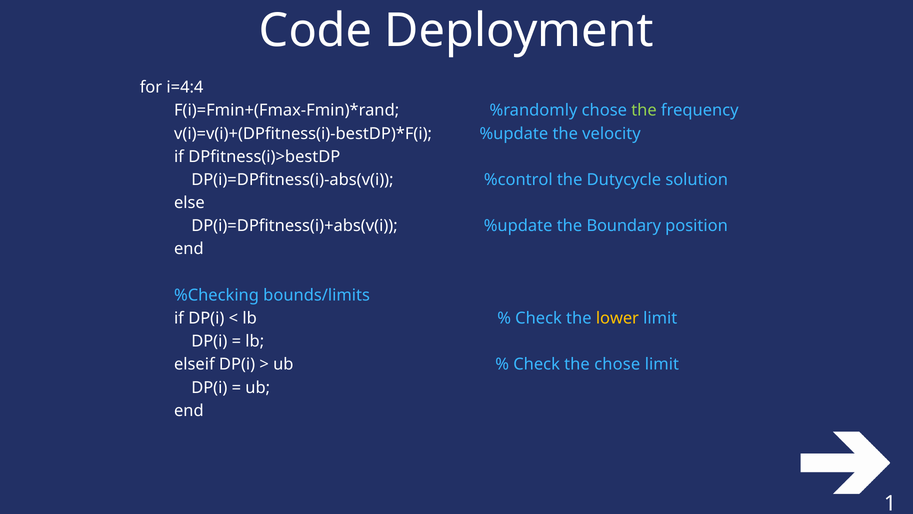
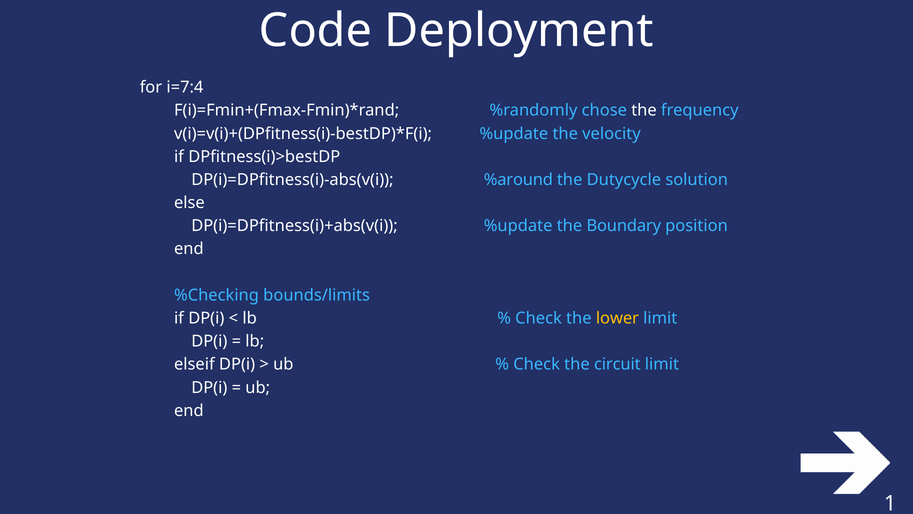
i=4:4: i=4:4 -> i=7:4 (185, 87)
the colour: light green -> white (644, 110)
%control: %control -> %around (518, 180)
the chose: chose -> circuit (617, 364)
